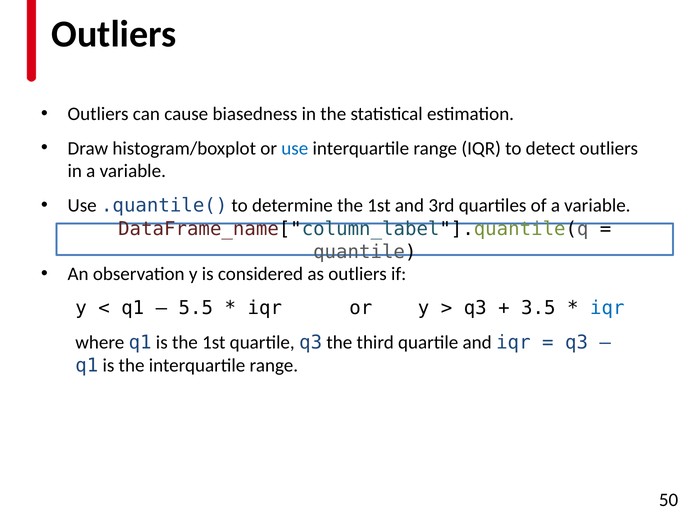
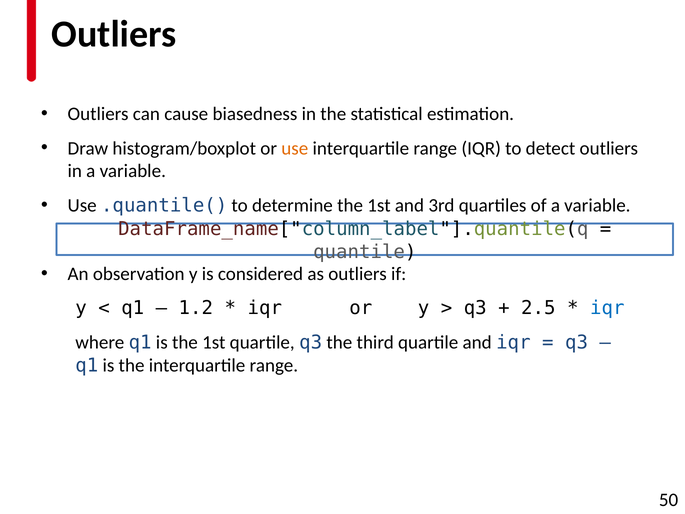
use colour: blue -> orange (295, 148)
5.5: 5.5 -> 1.2 (196, 308)
3.5: 3.5 -> 2.5 (538, 308)
